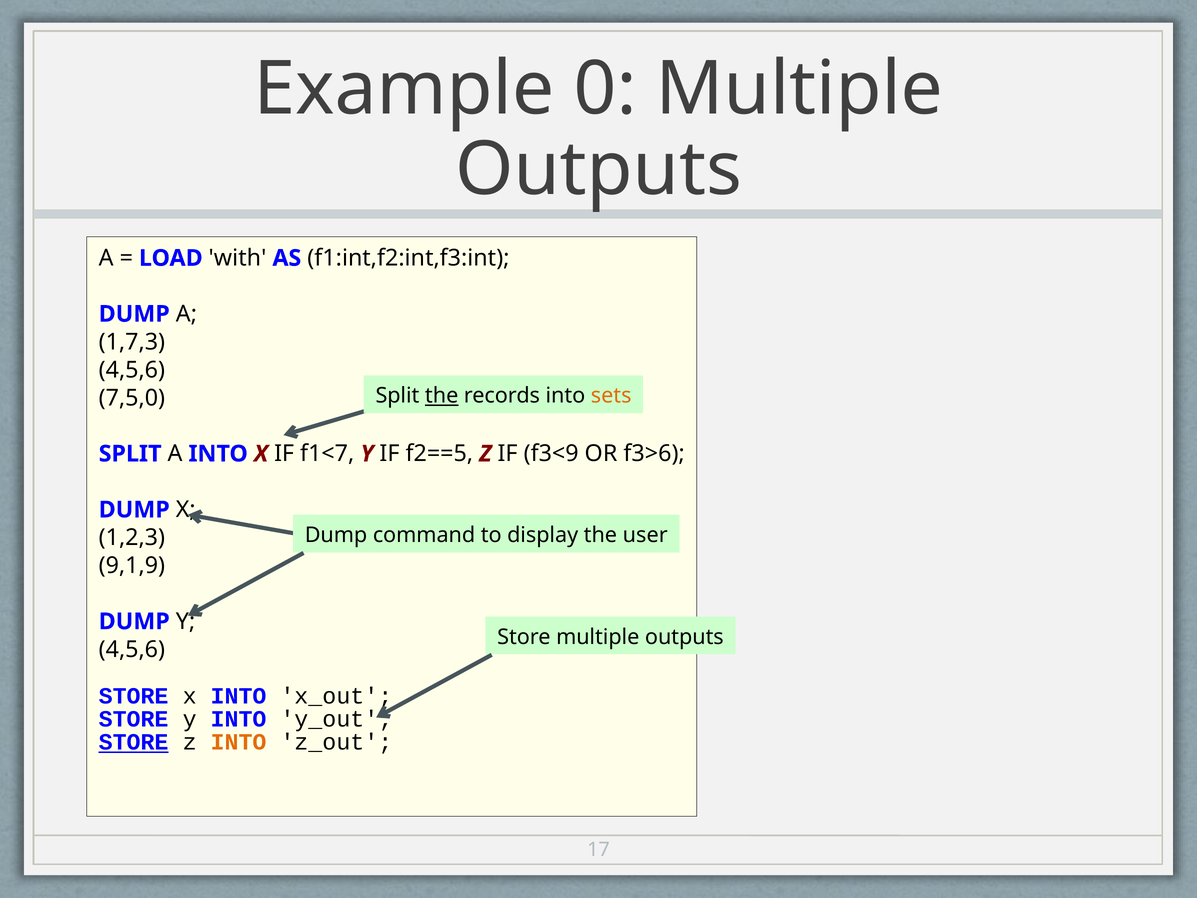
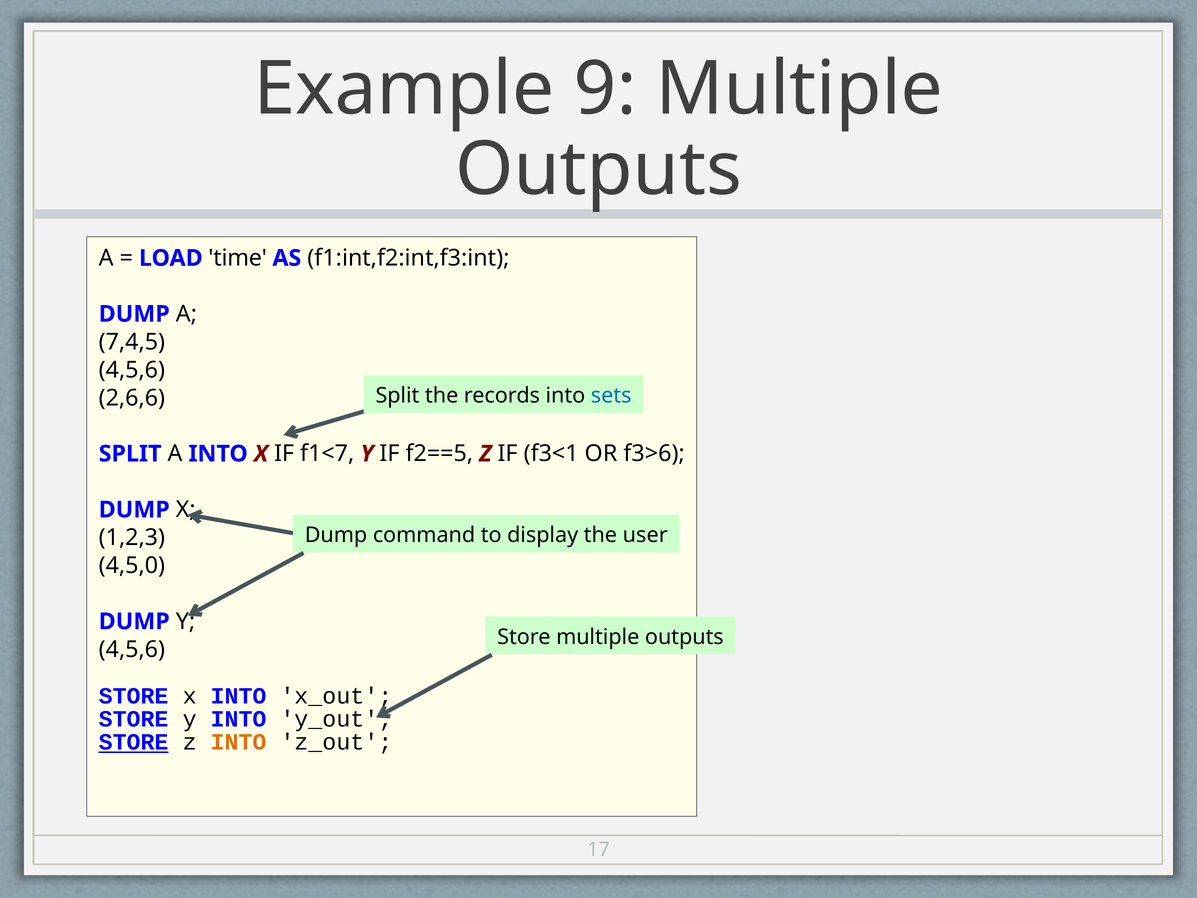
0: 0 -> 9 (605, 89)
with: with -> time (238, 258)
1,7,3: 1,7,3 -> 7,4,5 (132, 342)
the underline: present -> none (442, 396)
sets colour: orange -> blue (611, 396)
7,5,0: 7,5,0 -> 2,6,6 (132, 398)
f3<9: f3<9 -> f3<1 (551, 454)
9,1,9: 9,1,9 -> 4,5,0 (132, 565)
